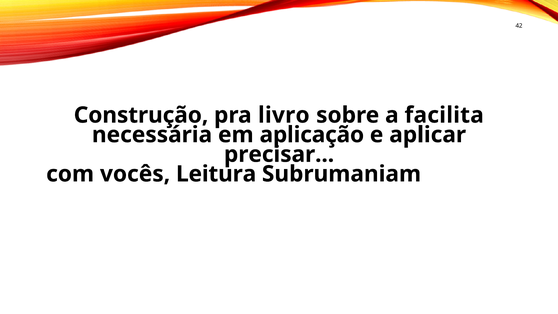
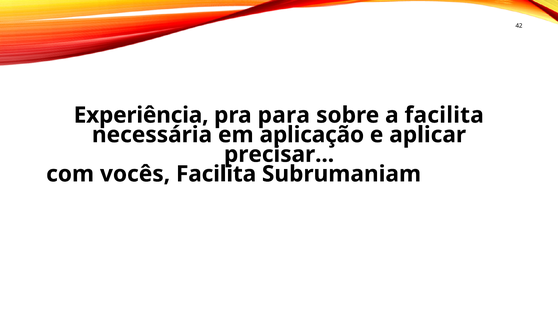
Construção: Construção -> Experiência (141, 115)
livro: livro -> para (284, 115)
vocês Leitura: Leitura -> Facilita (216, 174)
